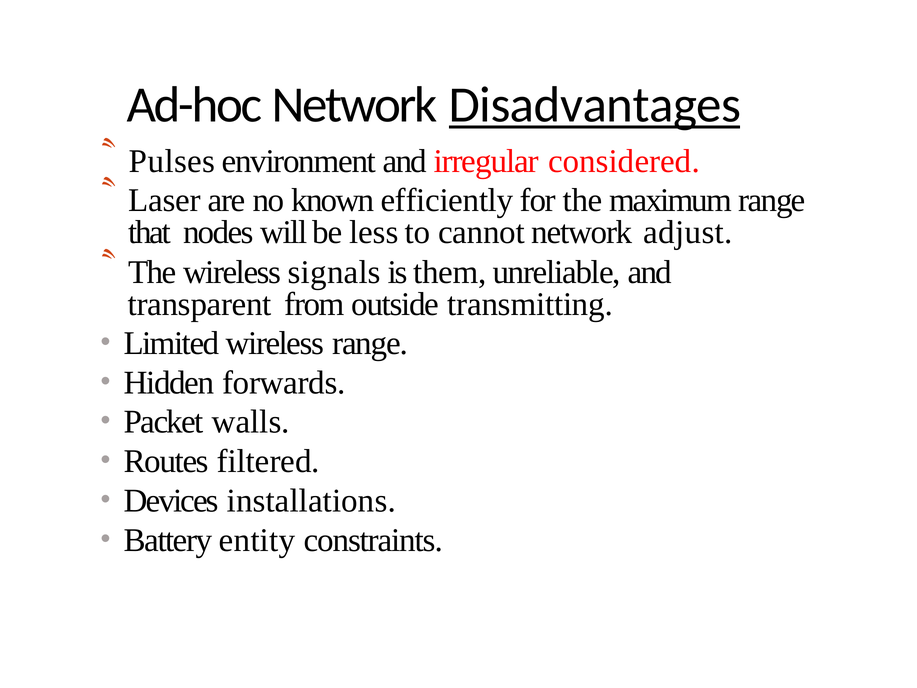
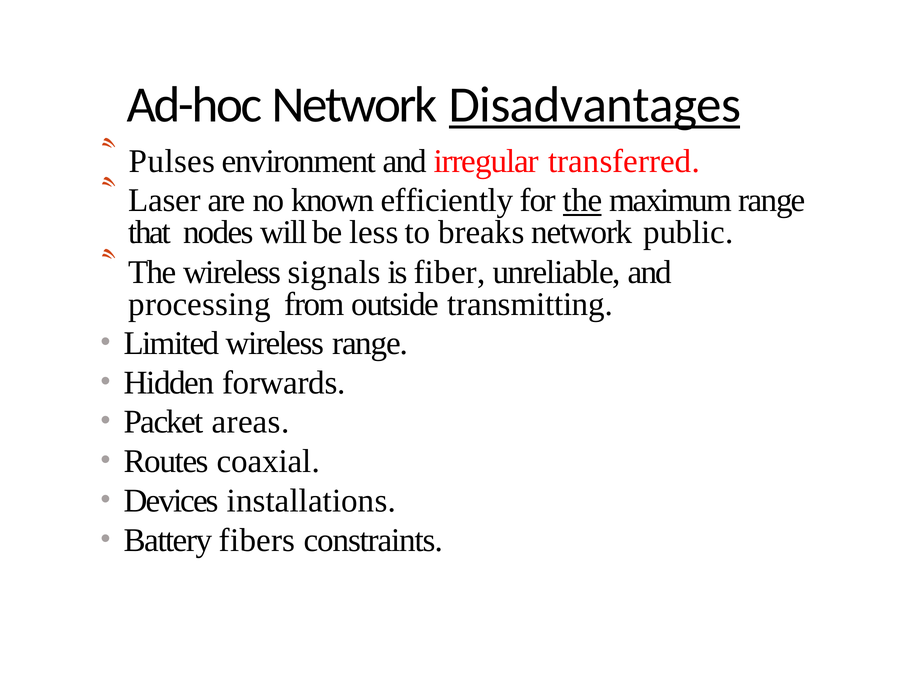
considered: considered -> transferred (624, 161)
the underline: none -> present (583, 200)
cannot: cannot -> breaks (481, 232)
adjust: adjust -> public (688, 232)
them: them -> fiber (450, 272)
transparent: transparent -> processing (199, 304)
walls: walls -> areas (251, 422)
filtered: filtered -> coaxial (268, 461)
entity: entity -> fibers (257, 540)
